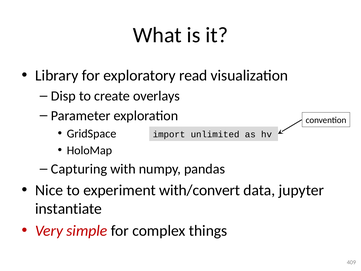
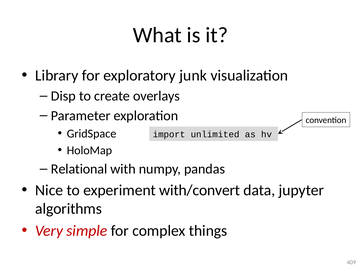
read: read -> junk (193, 75)
Capturing: Capturing -> Relational (79, 169)
instantiate: instantiate -> algorithms (69, 209)
